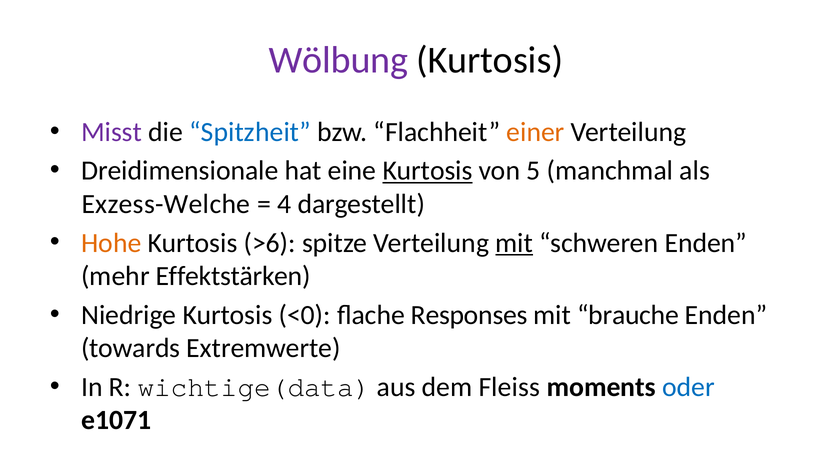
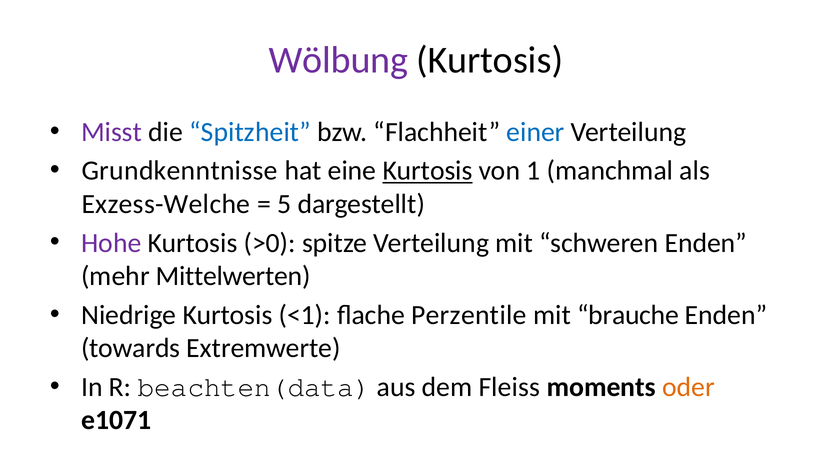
einer colour: orange -> blue (535, 132)
Dreidimensionale: Dreidimensionale -> Grundkenntnisse (180, 171)
5: 5 -> 1 (533, 171)
4: 4 -> 5 (284, 204)
Hohe colour: orange -> purple (111, 243)
>6: >6 -> >0 (270, 243)
mit underline: present -> none (514, 243)
Effektstärken: Effektstärken -> Mittelwerten (233, 276)
<0: <0 -> <1 (305, 315)
Responses: Responses -> Perzentile (469, 315)
wichtige(data: wichtige(data -> beachten(data (254, 387)
oder colour: blue -> orange (688, 387)
